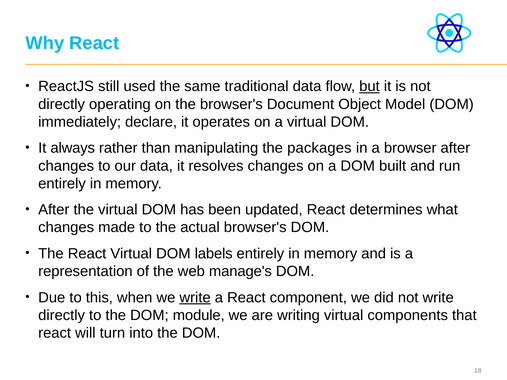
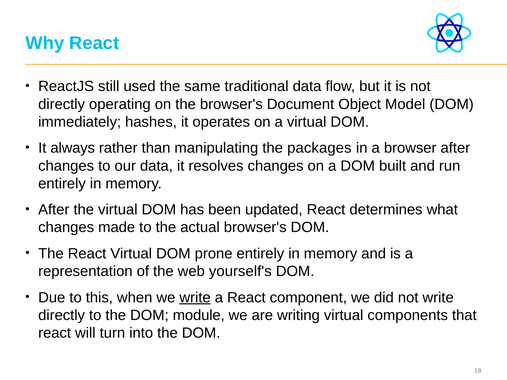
but underline: present -> none (369, 86)
declare: declare -> hashes (151, 122)
labels: labels -> prone (214, 254)
manage's: manage's -> yourself's (240, 272)
